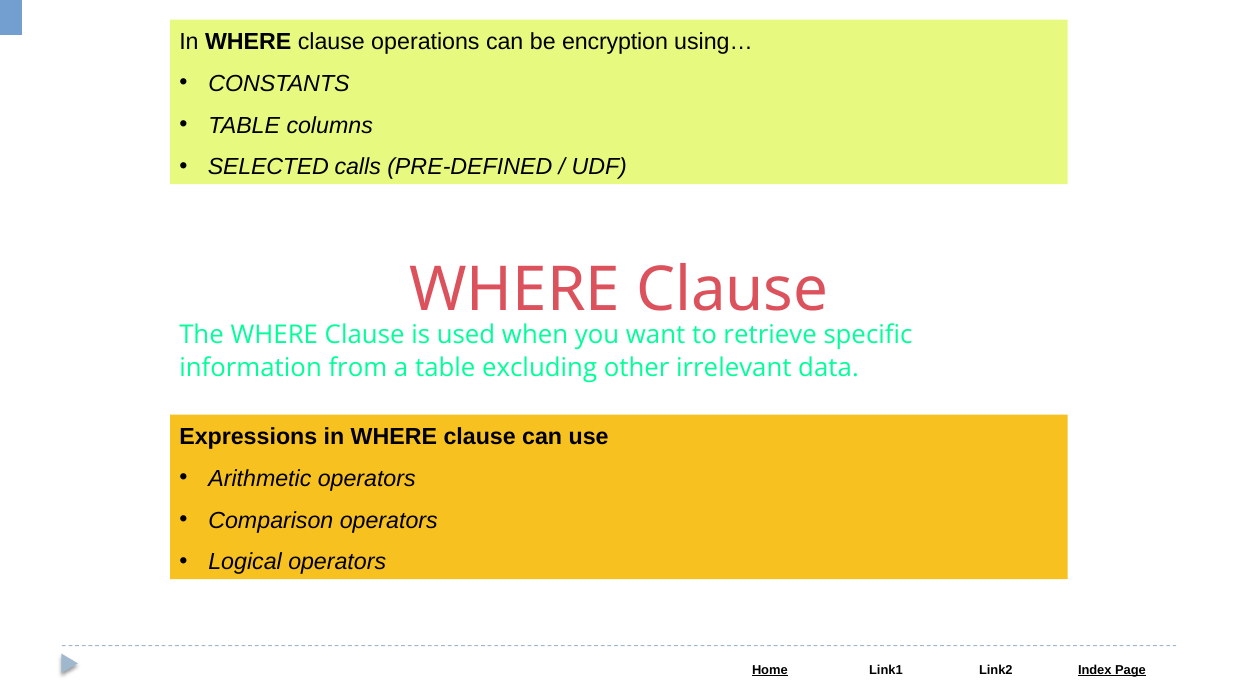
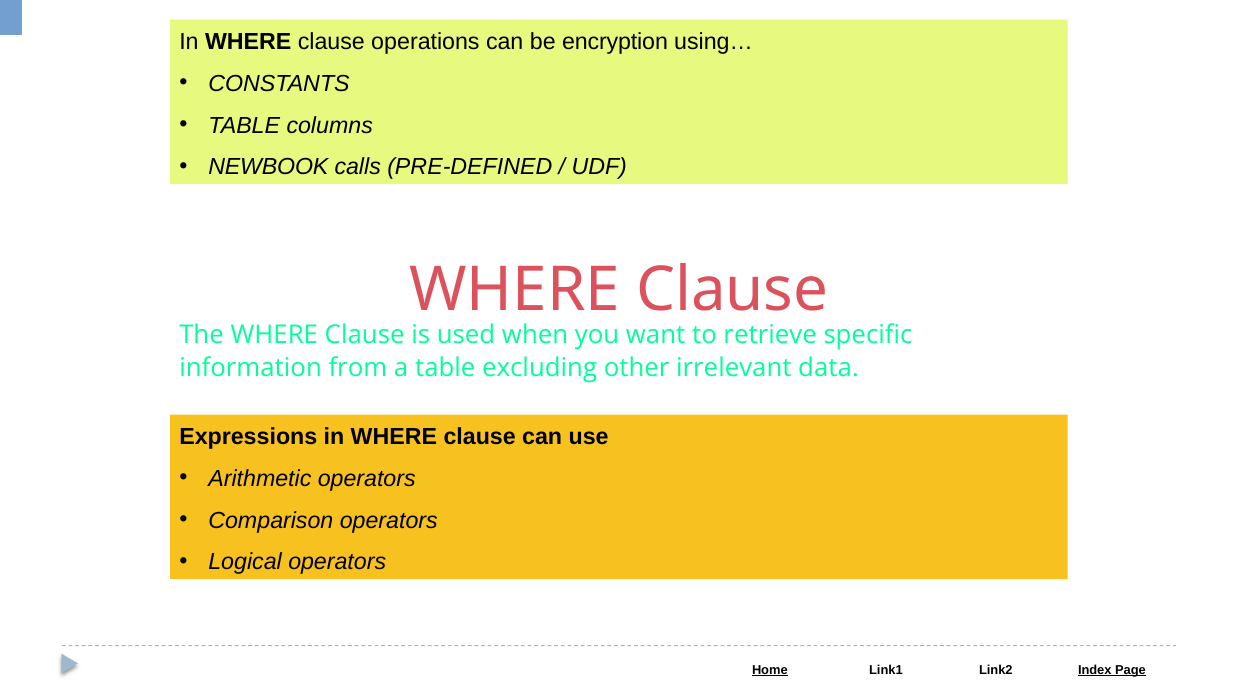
SELECTED: SELECTED -> NEWBOOK (268, 167)
